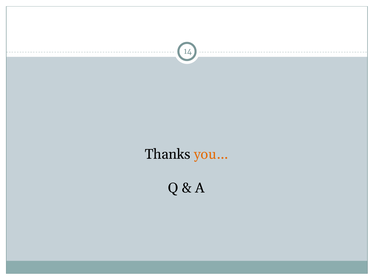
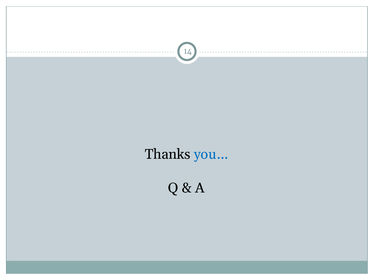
you… colour: orange -> blue (211, 155)
